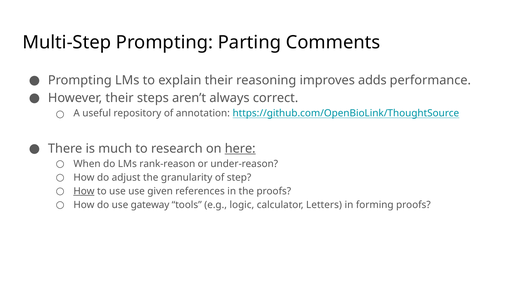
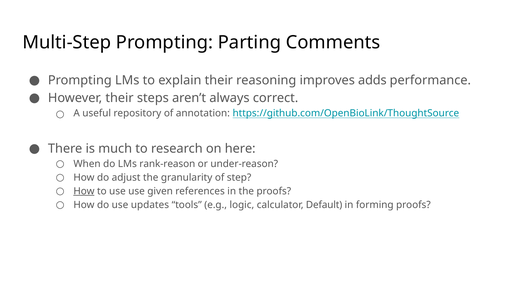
here underline: present -> none (240, 148)
gateway: gateway -> updates (150, 205)
Letters: Letters -> Default (324, 205)
